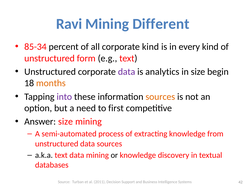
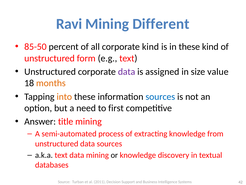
85-34: 85-34 -> 85-50 (35, 47)
in every: every -> these (189, 47)
analytics: analytics -> assigned (162, 71)
begin: begin -> value (218, 71)
into colour: purple -> orange (64, 96)
sources colour: orange -> blue (160, 96)
Answer size: size -> title (66, 121)
